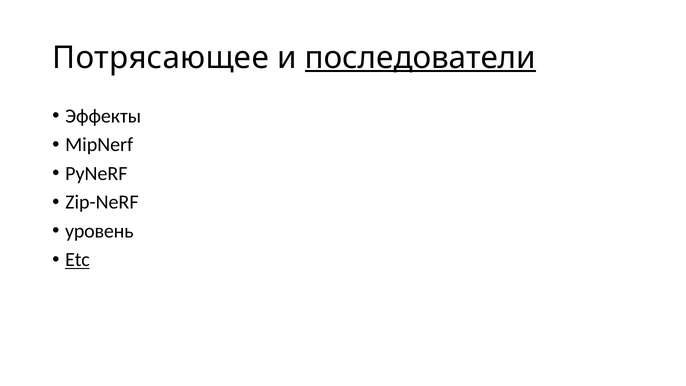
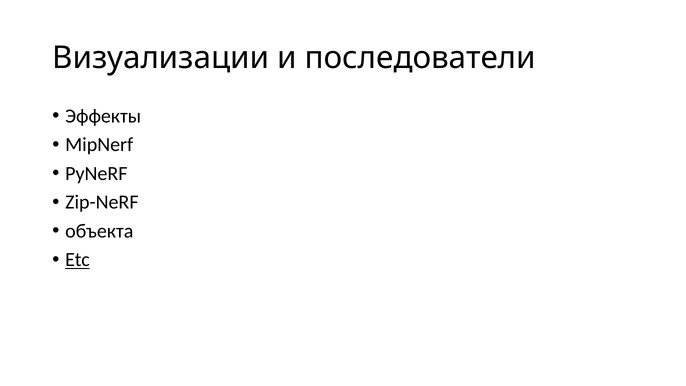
Потрясающее: Потрясающее -> Визуализации (161, 58)
последователи underline: present -> none (420, 58)
уровень: уровень -> объекта (99, 231)
